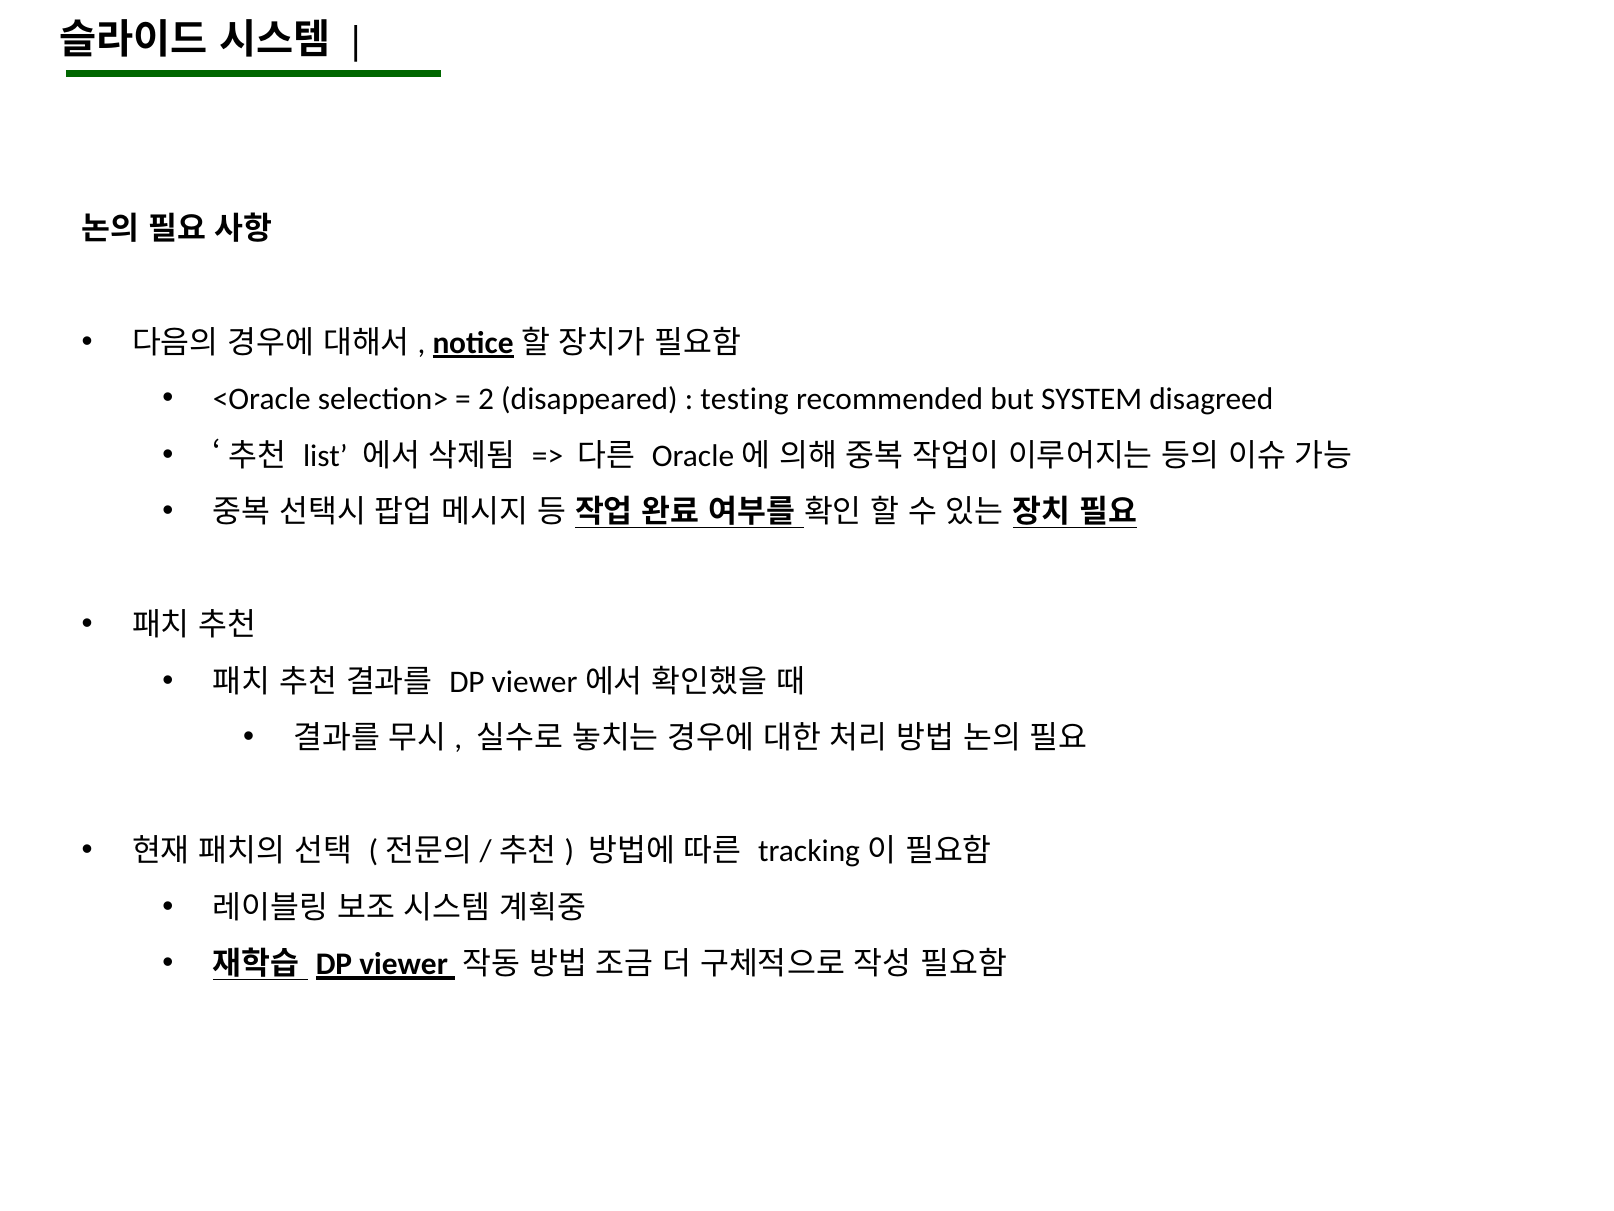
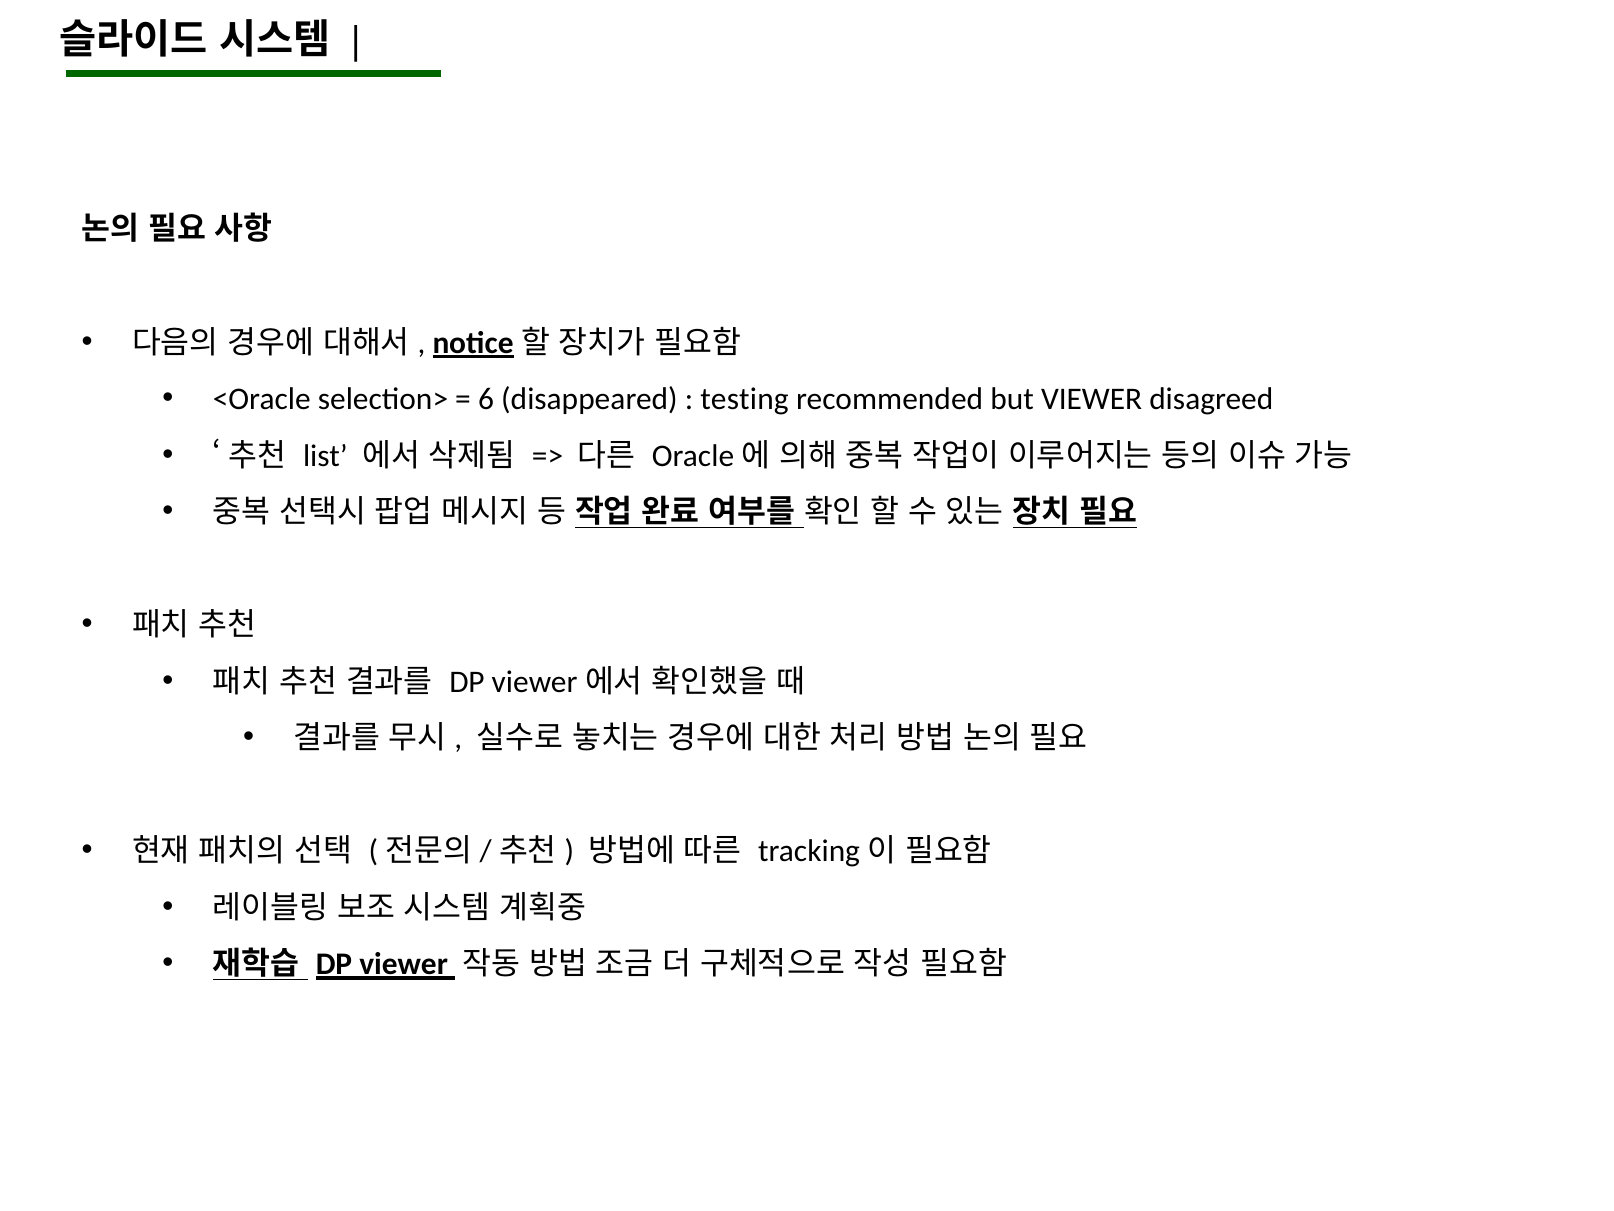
2: 2 -> 6 (486, 399)
but SYSTEM: SYSTEM -> VIEWER (1092, 399)
